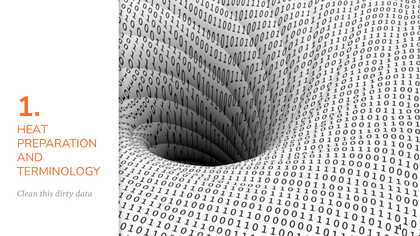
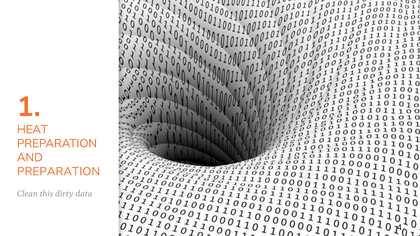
TERMINOLOGY: TERMINOLOGY -> PREPARATION (59, 172)
